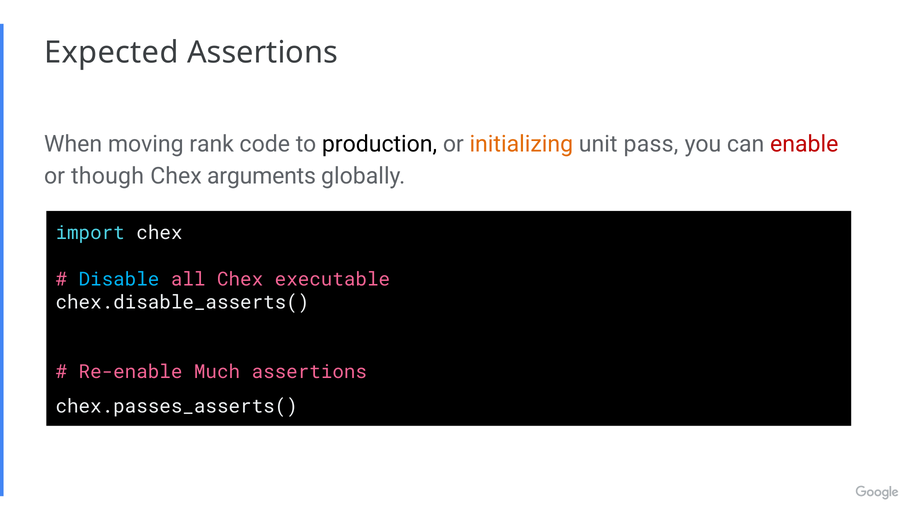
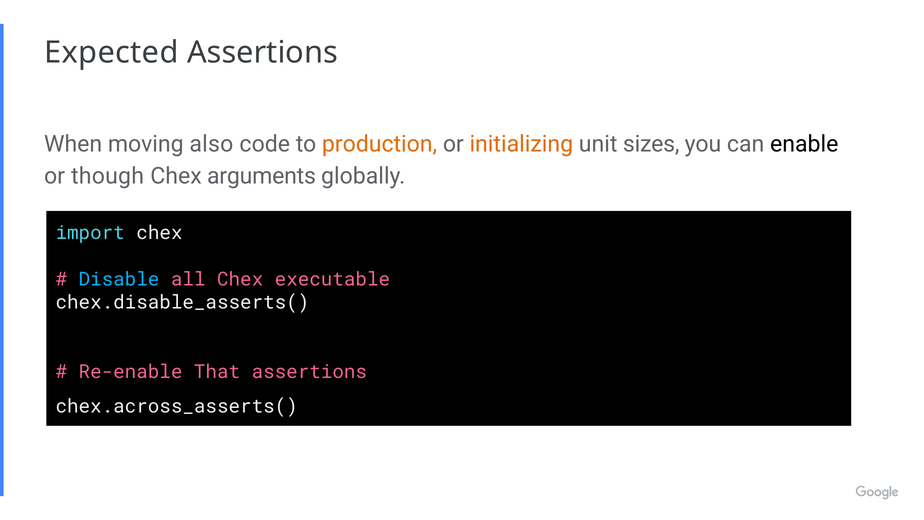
rank: rank -> also (211, 144)
production colour: black -> orange (380, 144)
pass: pass -> sizes (651, 144)
enable colour: red -> black (804, 144)
Much: Much -> That (217, 372)
chex.passes_asserts(: chex.passes_asserts( -> chex.across_asserts( (177, 406)
